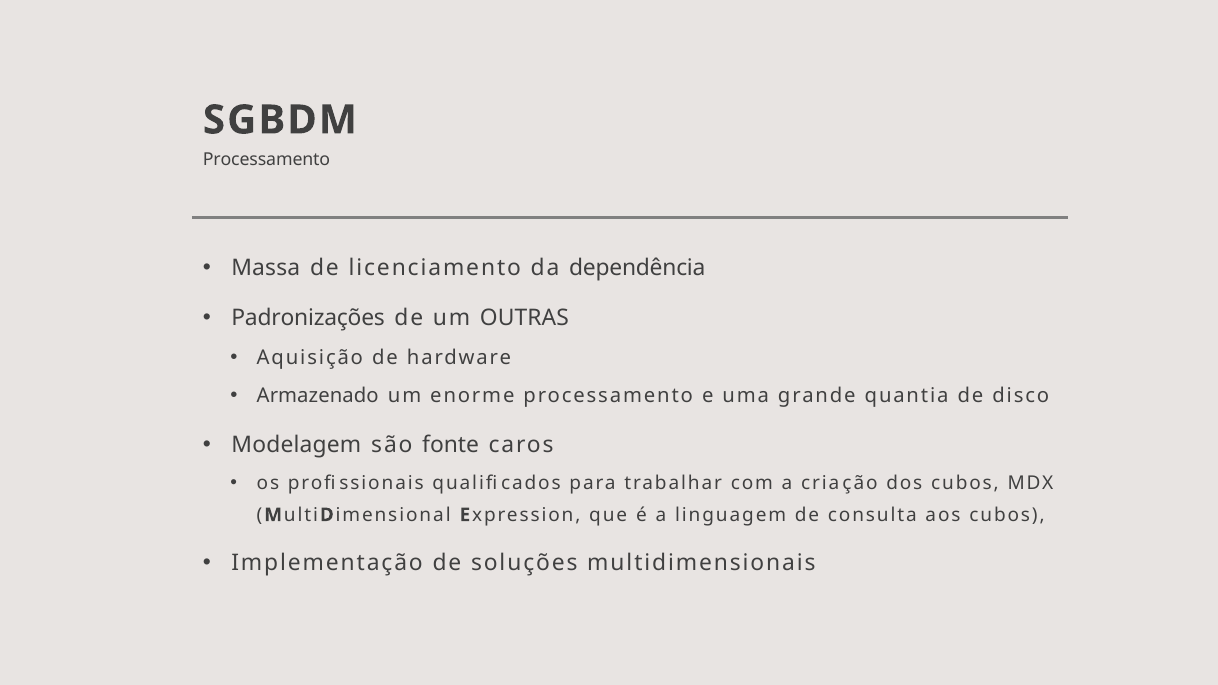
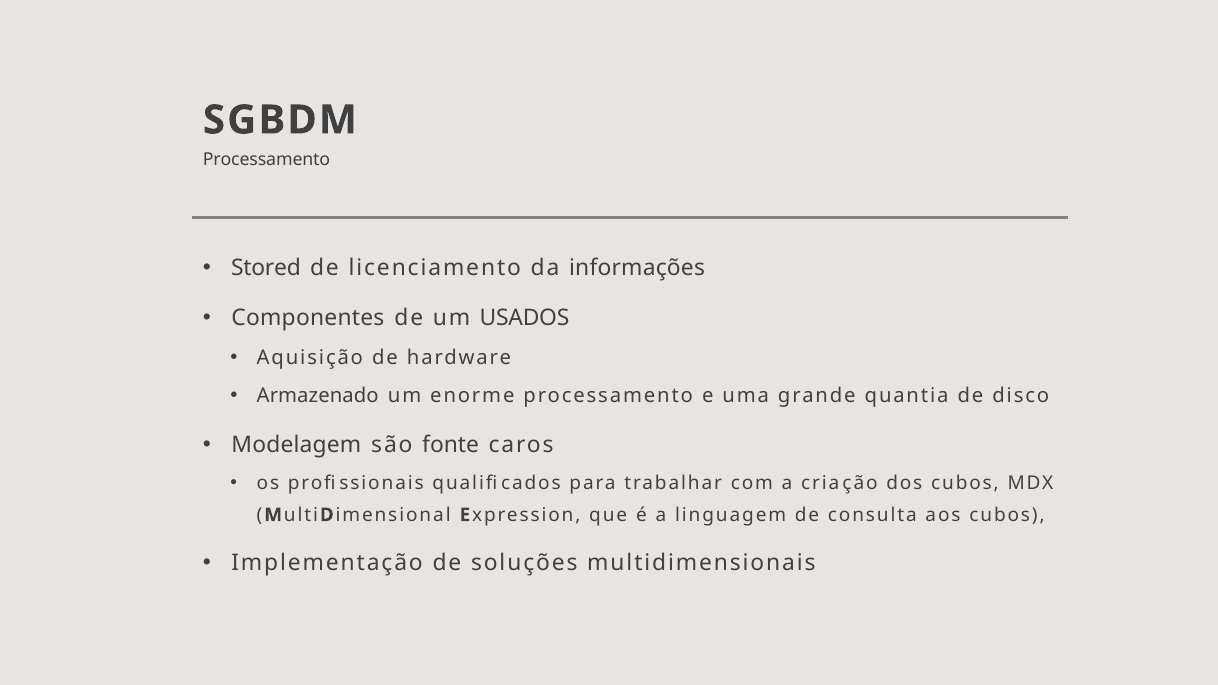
Massa: Massa -> Stored (266, 268)
dependência: dependência -> informações (637, 268)
Padronizações: Padronizações -> Componentes (308, 318)
OUTRAS: OUTRAS -> USADOS (524, 318)
